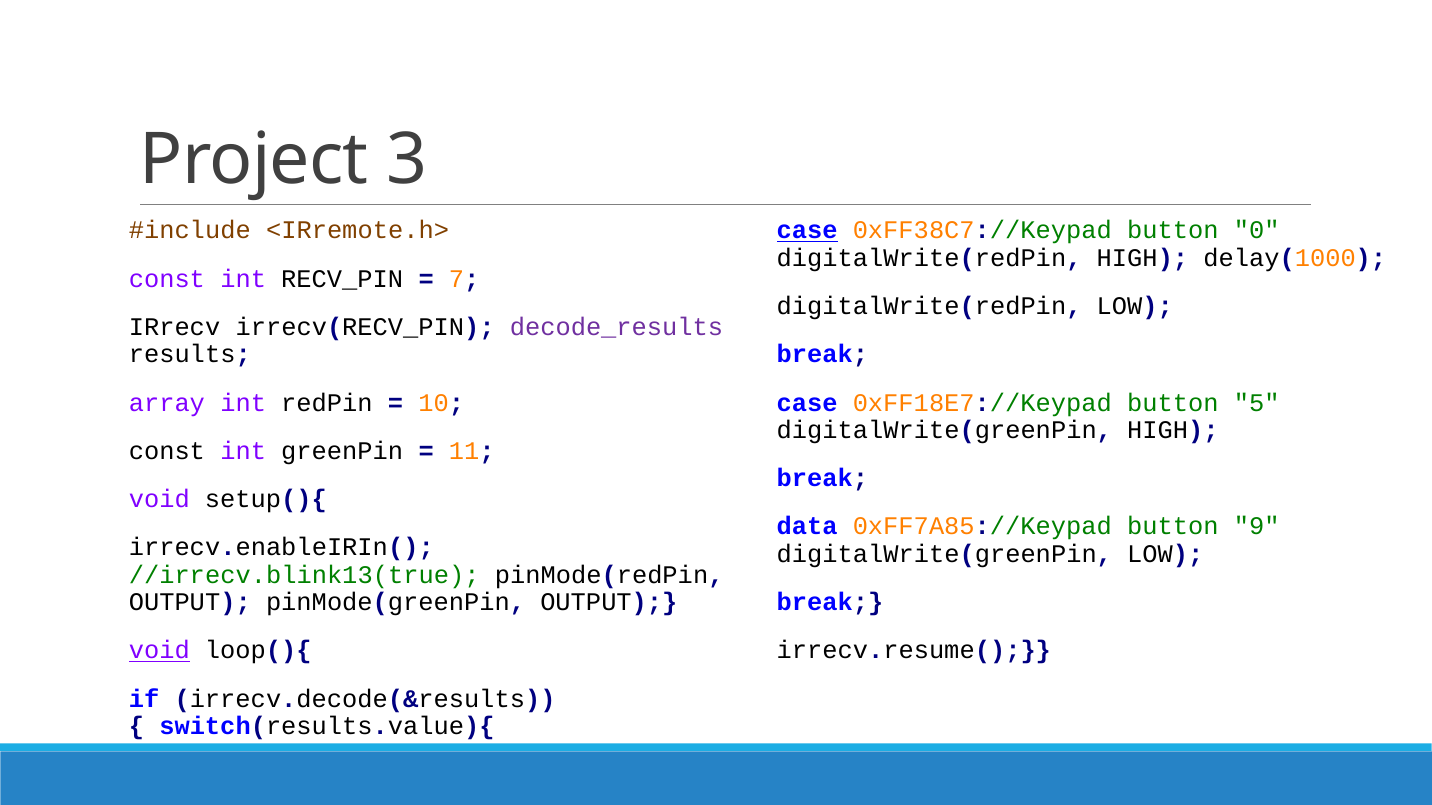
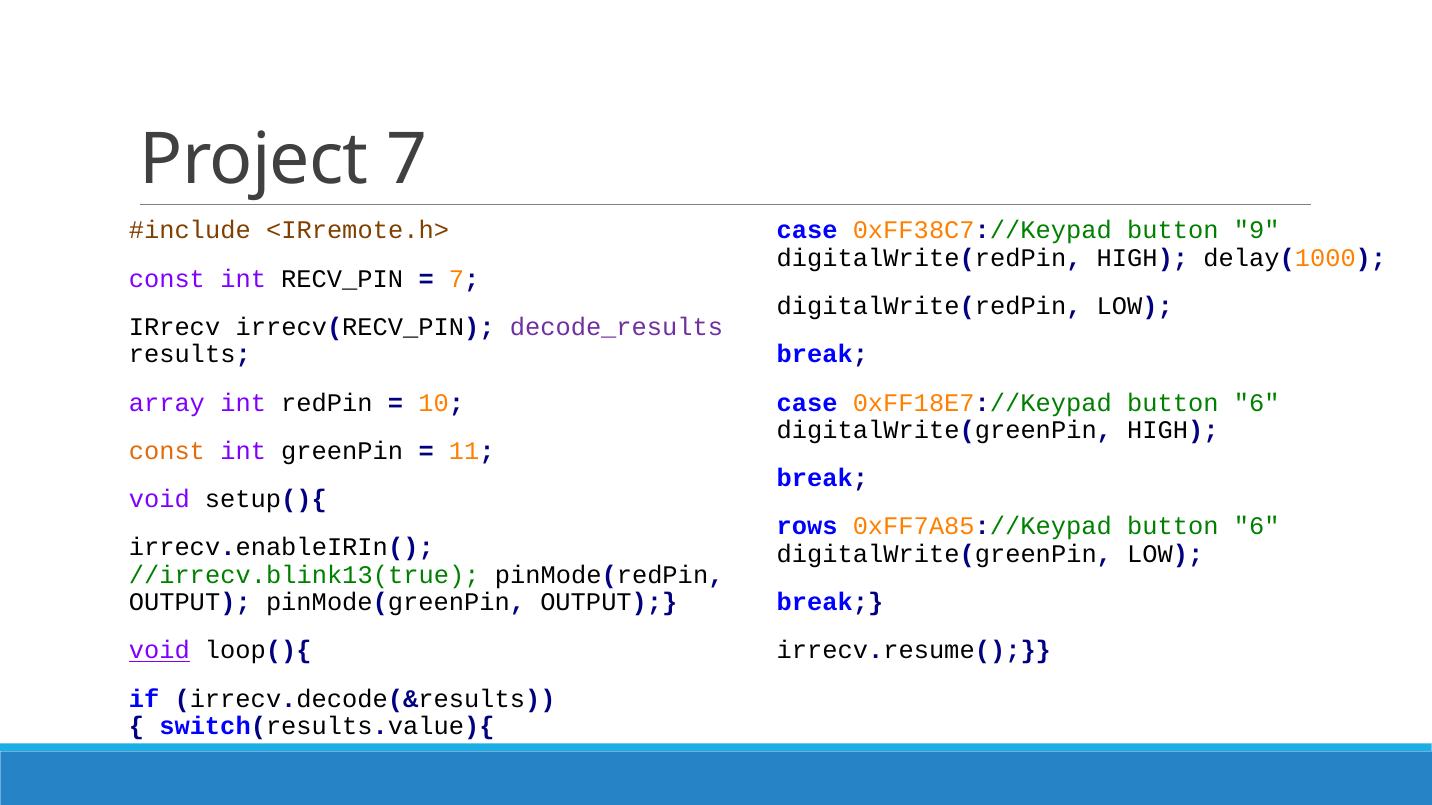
Project 3: 3 -> 7 (407, 160)
case underline: present -> none (807, 231)
0: 0 -> 9 (1257, 231)
0xFF18E7://Keypad button 5: 5 -> 6 (1257, 403)
const colour: black -> orange (167, 451)
data: data -> rows (807, 527)
0xFF7A85://Keypad button 9: 9 -> 6 (1257, 527)
